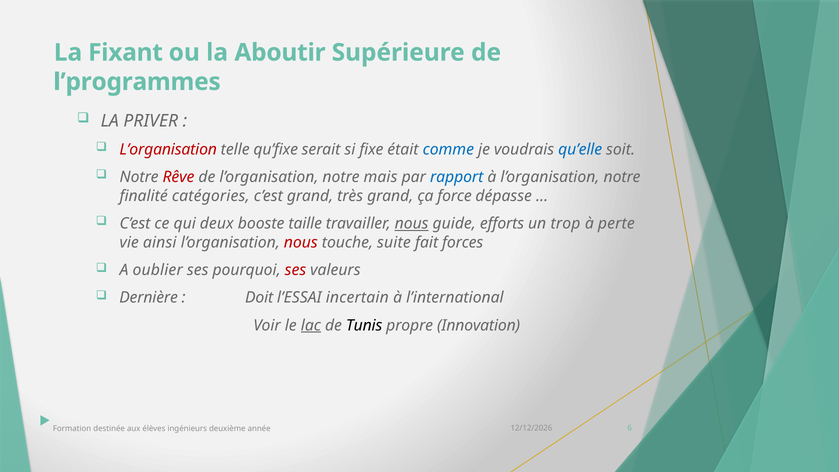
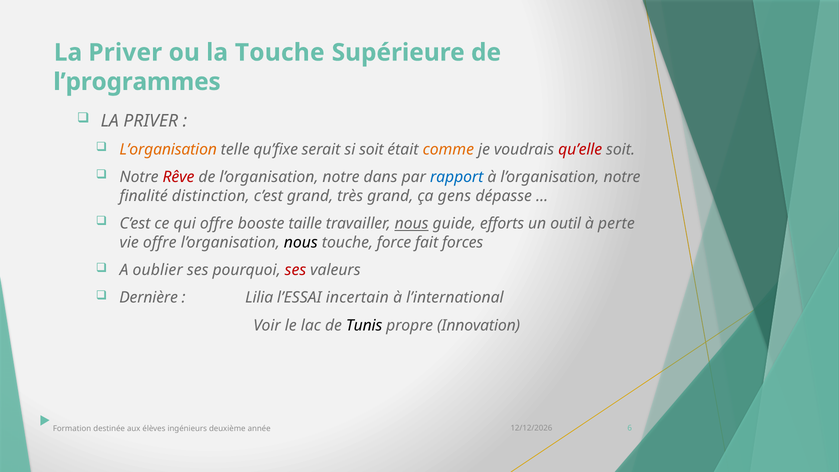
Fixant: Fixant -> Priver (125, 53)
la Aboutir: Aboutir -> Touche (280, 53)
L’organisation colour: red -> orange (168, 149)
si fixe: fixe -> soit (371, 149)
comme colour: blue -> orange (448, 149)
qu’elle colour: blue -> red (580, 149)
mais: mais -> dans (381, 177)
catégories: catégories -> distinction (211, 196)
force: force -> gens (454, 196)
qui deux: deux -> offre (217, 224)
trop: trop -> outil (566, 224)
vie ainsi: ainsi -> offre (160, 242)
nous colour: red -> black (301, 242)
suite: suite -> force (394, 242)
Doit: Doit -> Lilia (259, 298)
lac underline: present -> none (311, 325)
